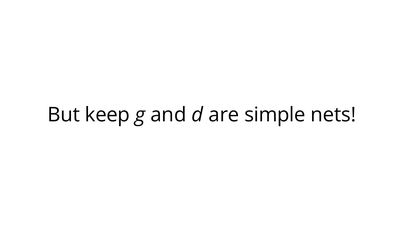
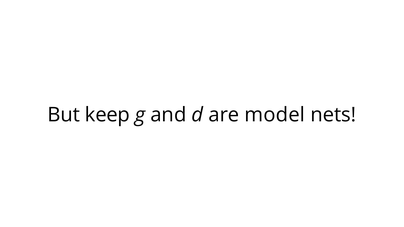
simple: simple -> model (275, 115)
